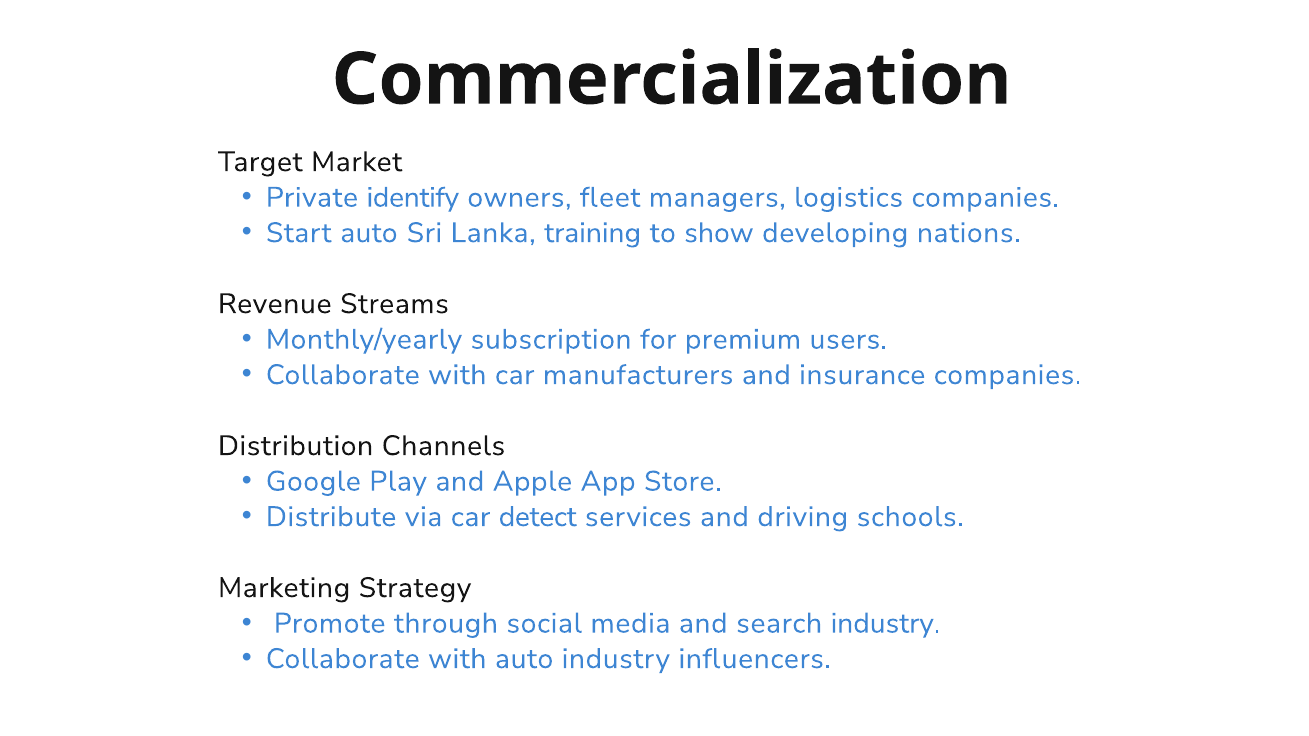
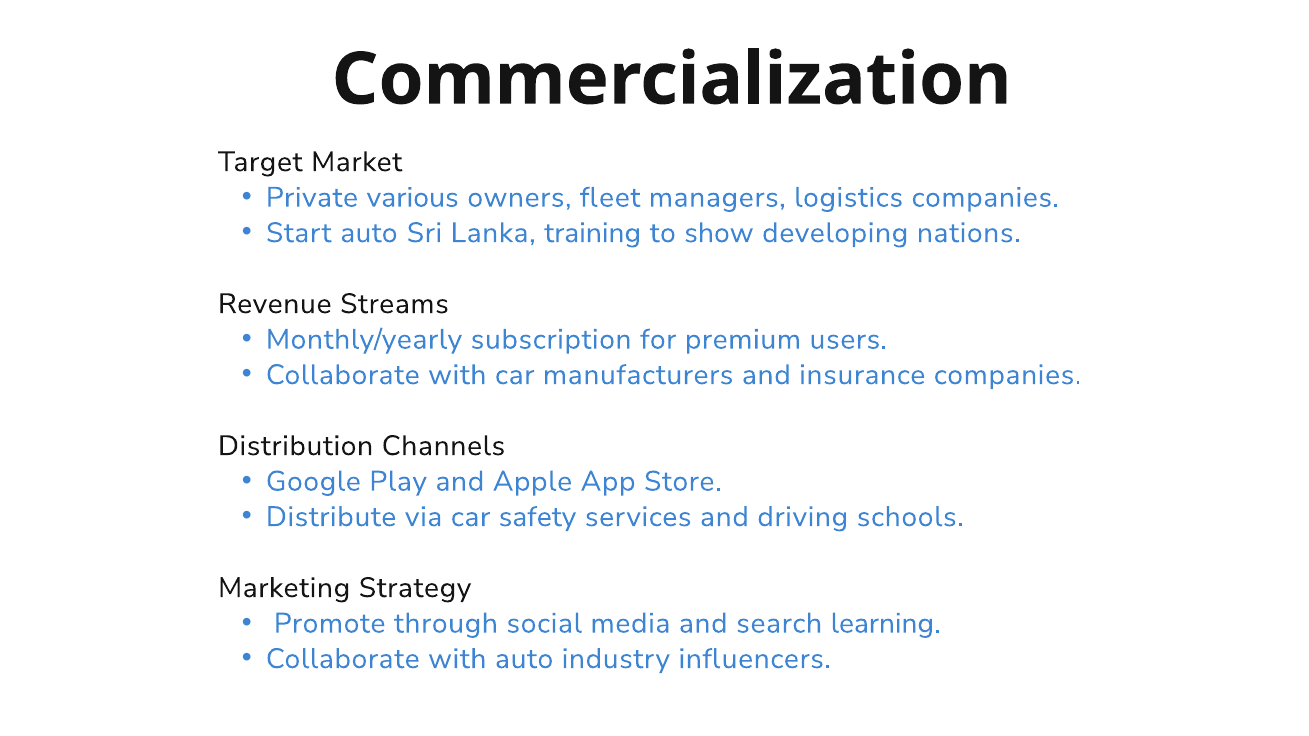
identify: identify -> various (413, 197)
detect: detect -> safety (537, 517)
search industry: industry -> learning (885, 624)
